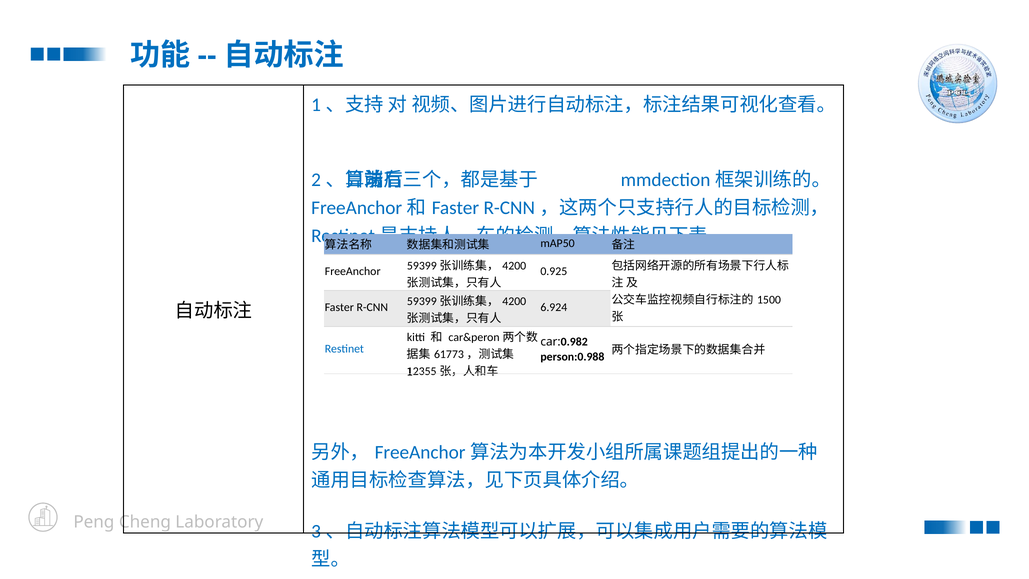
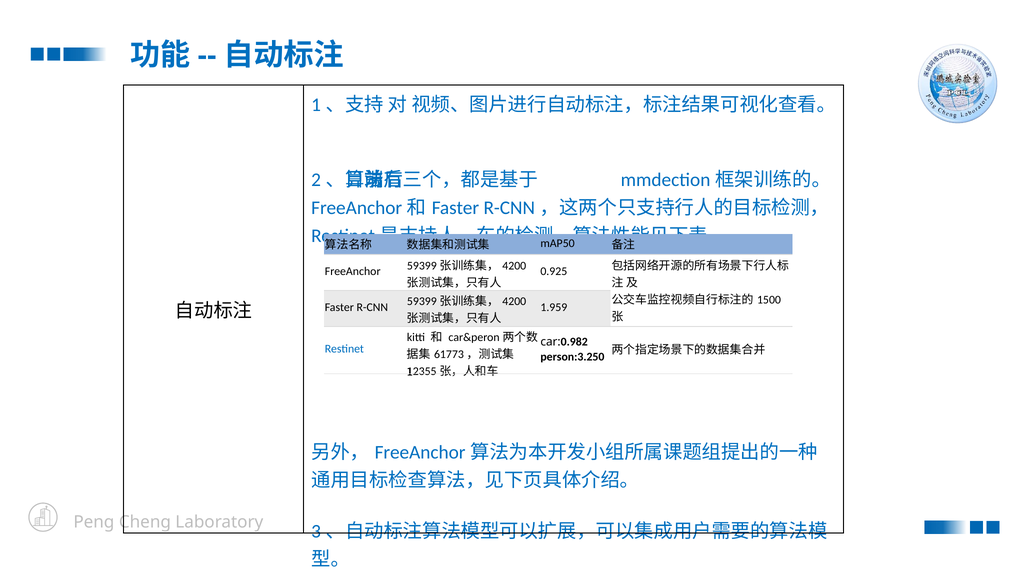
6.924: 6.924 -> 1.959 (554, 307)
person:0.988: person:0.988 -> person:3.250 (572, 357)
